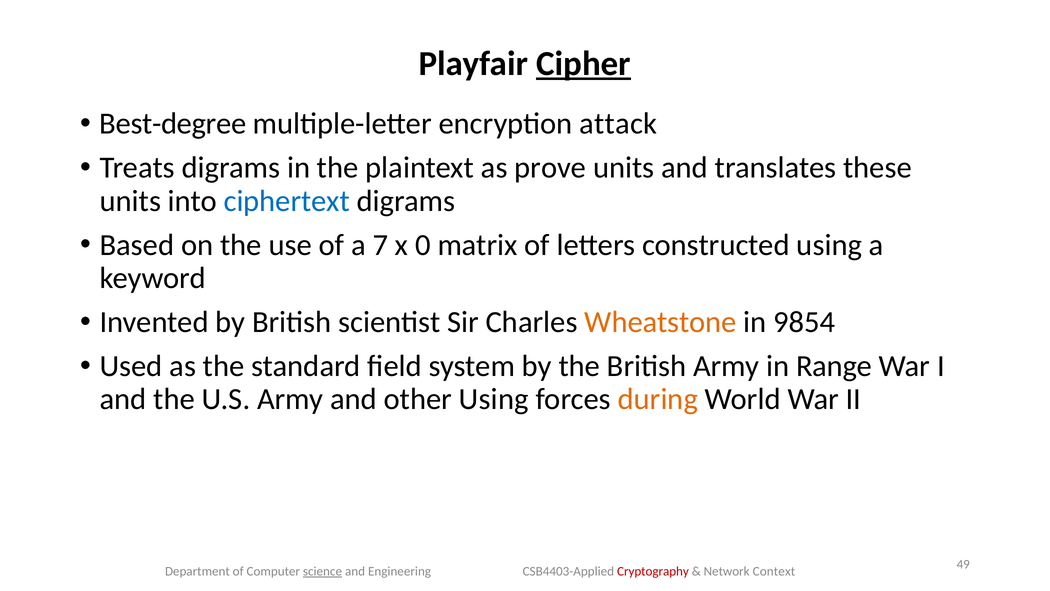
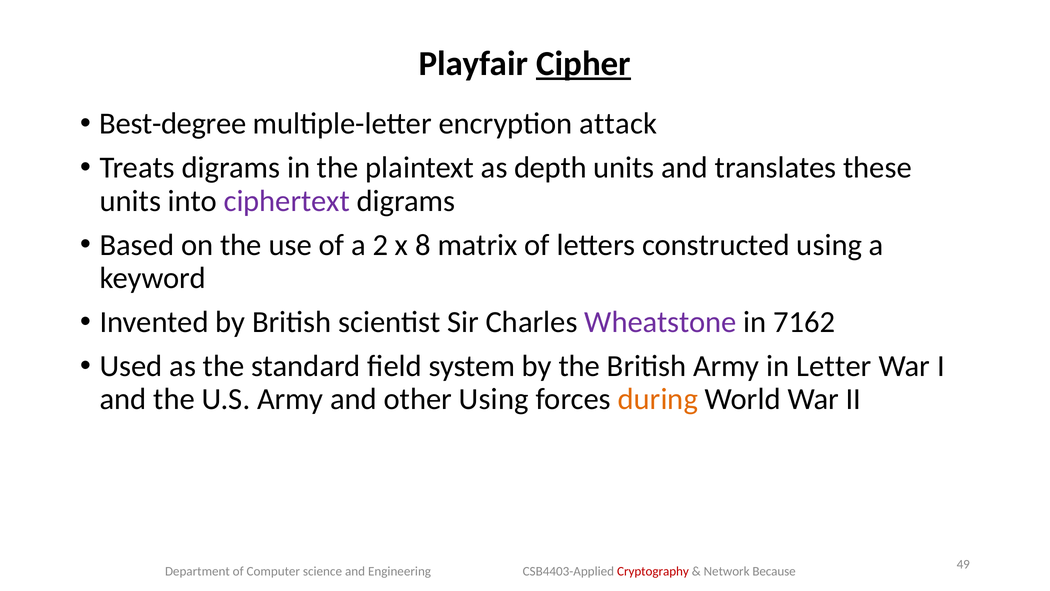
prove: prove -> depth (550, 168)
ciphertext colour: blue -> purple (287, 201)
7: 7 -> 2 (380, 245)
0: 0 -> 8 (423, 245)
Wheatstone colour: orange -> purple (661, 322)
9854: 9854 -> 7162 (804, 322)
Range: Range -> Letter (834, 366)
science underline: present -> none (322, 571)
Context: Context -> Because (774, 571)
